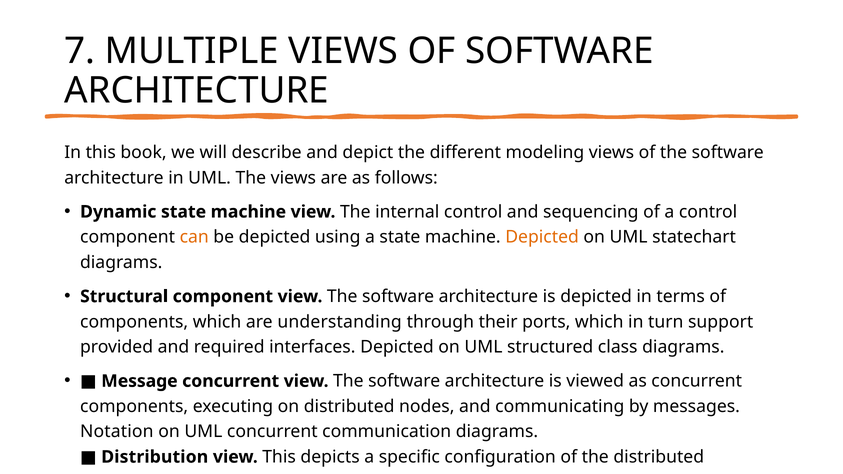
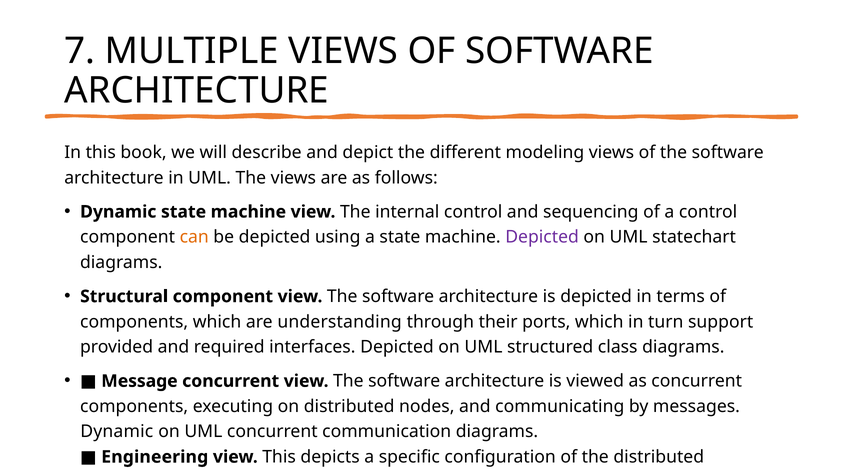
Depicted colour: orange -> purple (542, 237)
Notation: Notation -> Dynamic (117, 432)
Distribution: Distribution -> Engineering (155, 457)
